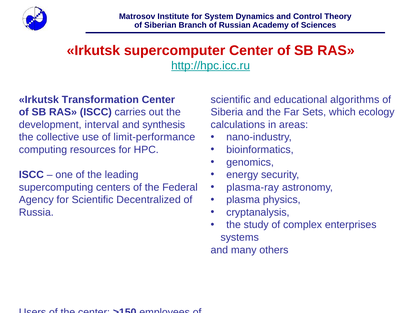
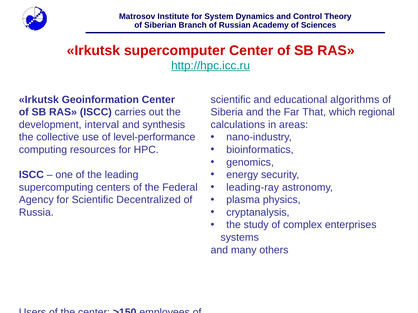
Transformation: Transformation -> Geoinformation (100, 100)
Sets: Sets -> That (314, 112)
ecology: ecology -> regional (377, 112)
limit-performance: limit-performance -> level-performance (154, 137)
plasma-ray: plasma-ray -> leading-ray (253, 188)
